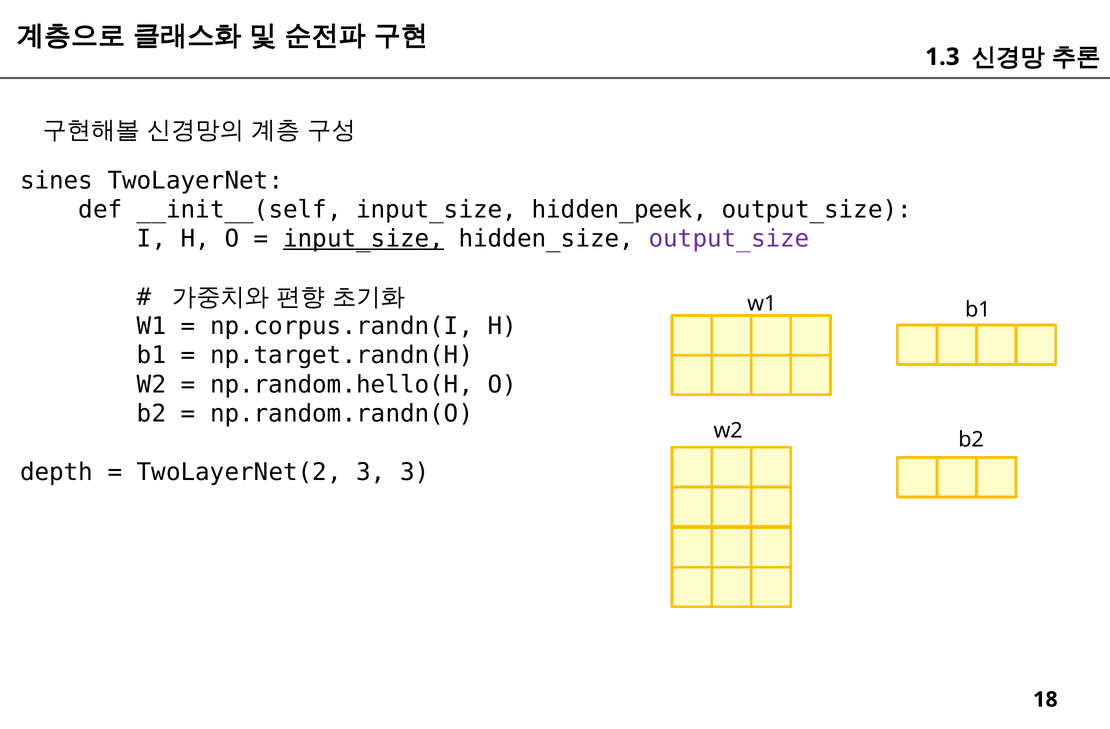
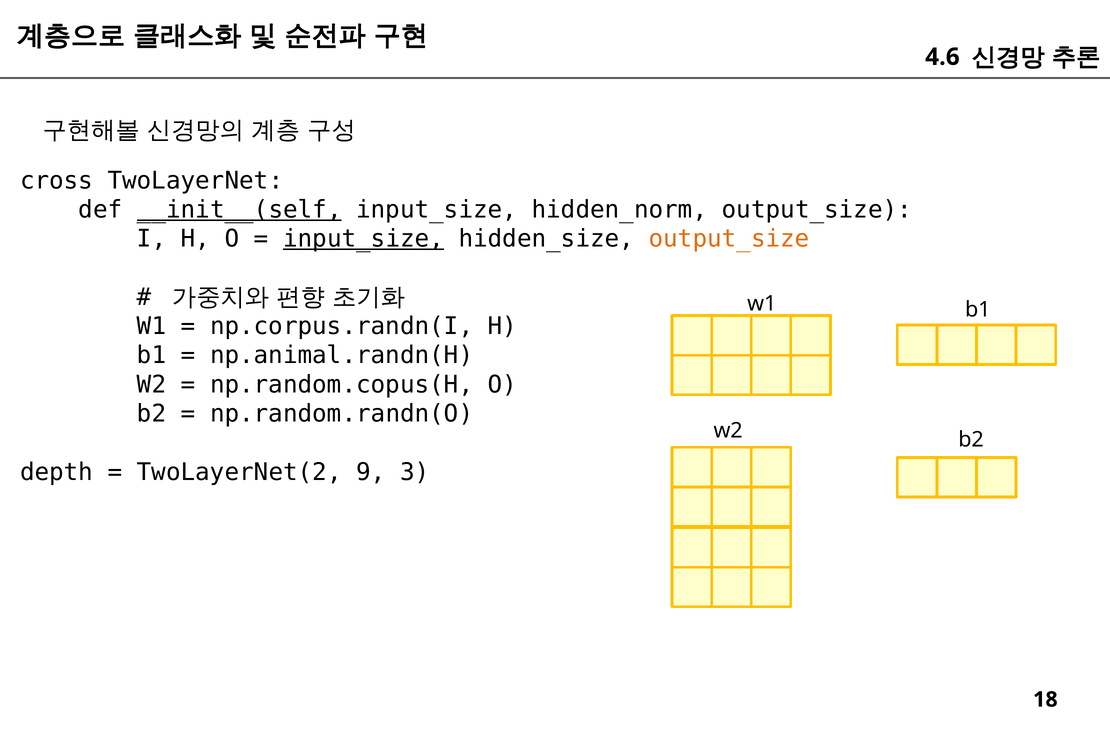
1.3: 1.3 -> 4.6 (942, 57)
sines: sines -> cross (57, 181)
__init__(self underline: none -> present (239, 210)
hidden_peek: hidden_peek -> hidden_norm (619, 210)
output_size colour: purple -> orange (729, 239)
np.target.randn(H: np.target.randn(H -> np.animal.randn(H (342, 355)
np.random.hello(H: np.random.hello(H -> np.random.copus(H (342, 385)
TwoLayerNet(2 3: 3 -> 9 (371, 472)
